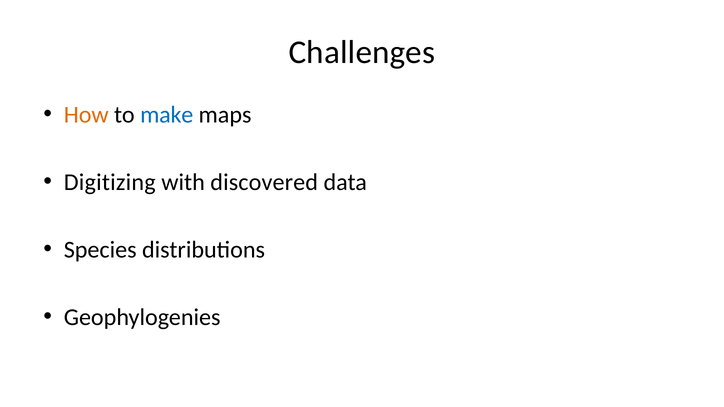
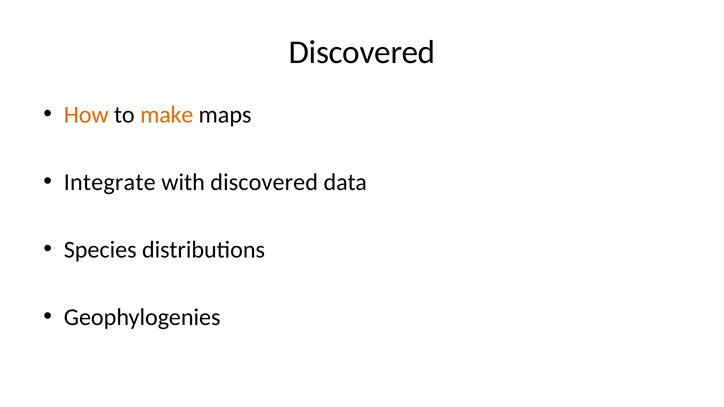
Challenges: Challenges -> Discovered (362, 53)
make colour: blue -> orange (167, 115)
Digitizing: Digitizing -> Integrate (110, 182)
